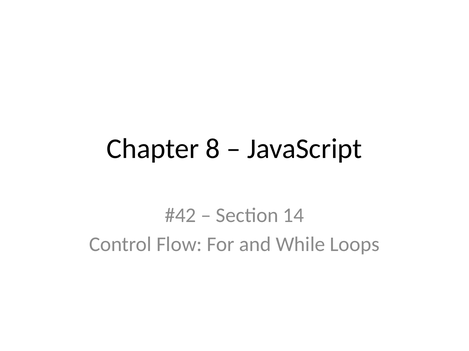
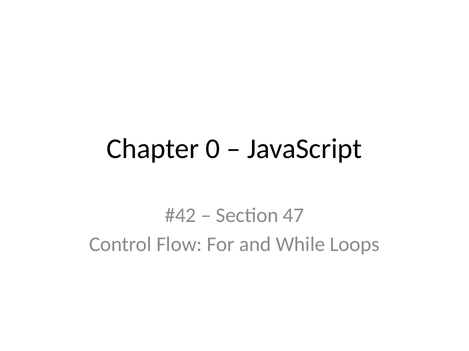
8: 8 -> 0 (213, 149)
14: 14 -> 47 (294, 216)
